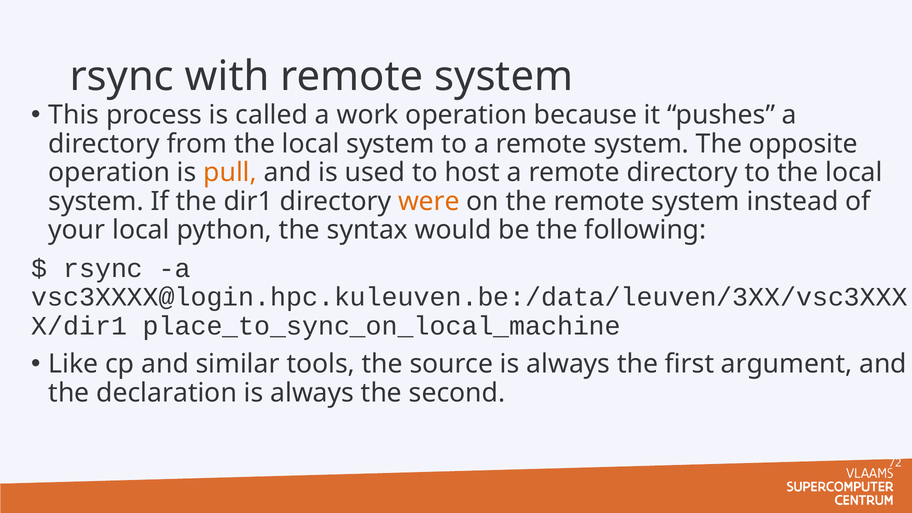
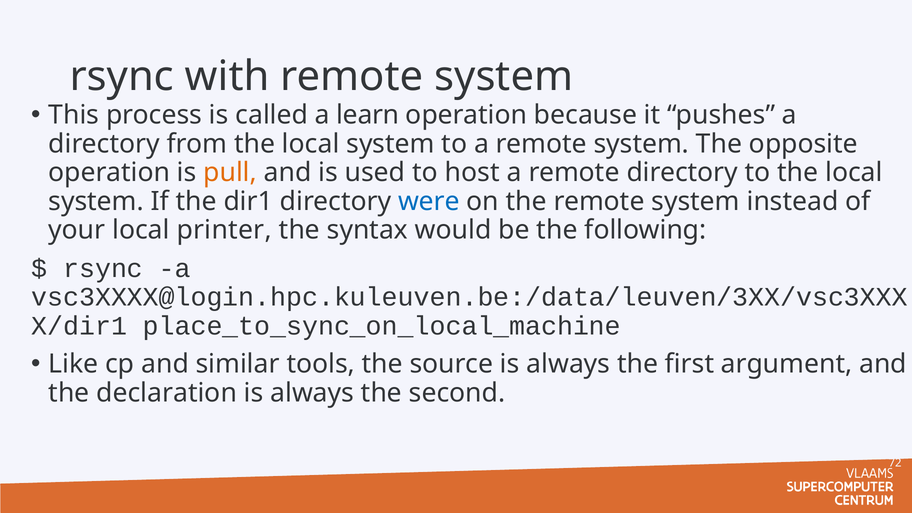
work: work -> learn (368, 115)
were colour: orange -> blue (429, 201)
python: python -> printer (224, 230)
